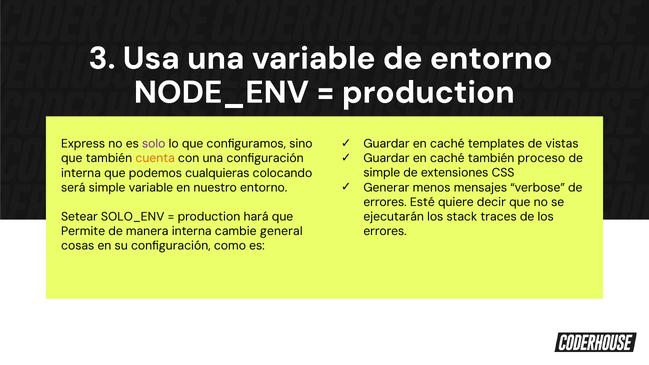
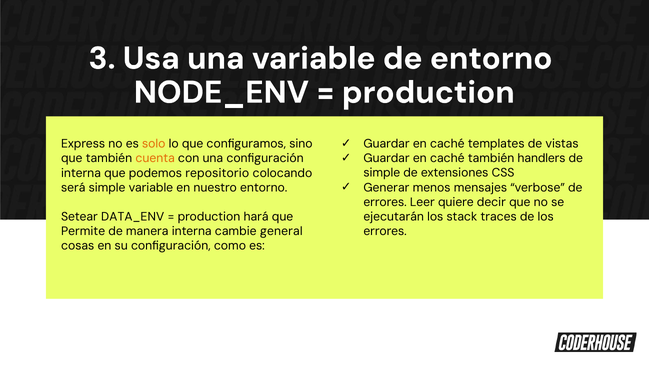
solo colour: purple -> orange (154, 144)
proceso: proceso -> handlers (542, 158)
cualquieras: cualquieras -> repositorio (217, 173)
Esté: Esté -> Leer (422, 202)
SOLO_ENV: SOLO_ENV -> DATA_ENV (133, 217)
